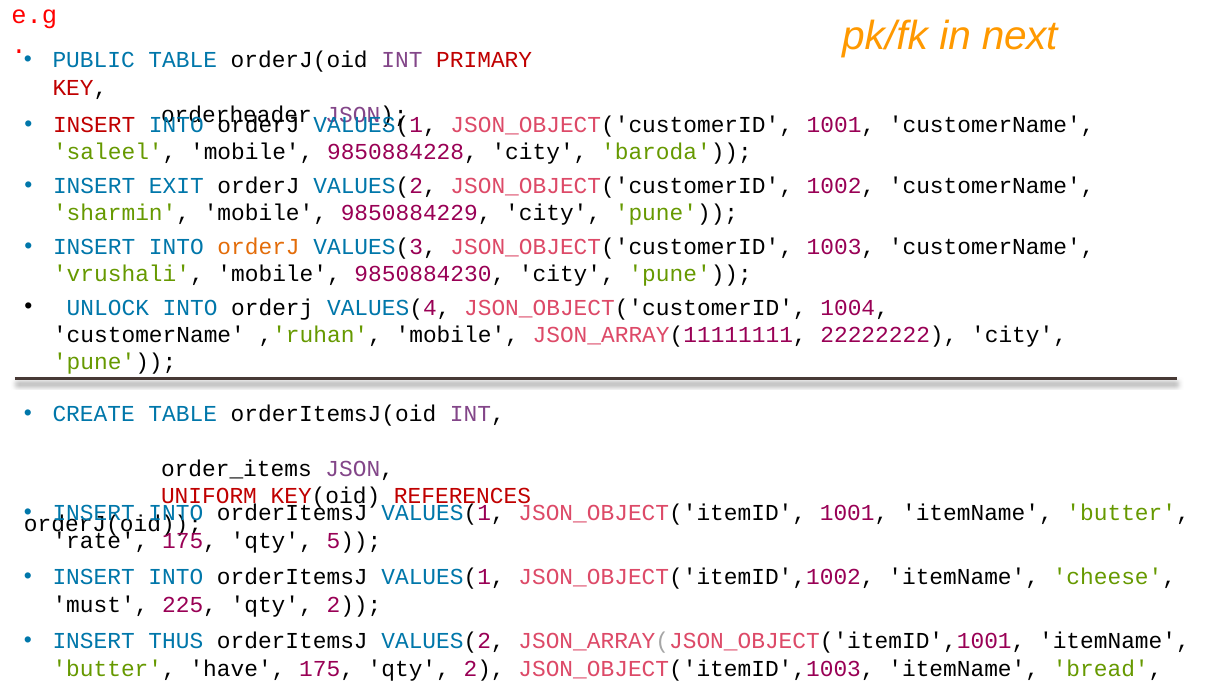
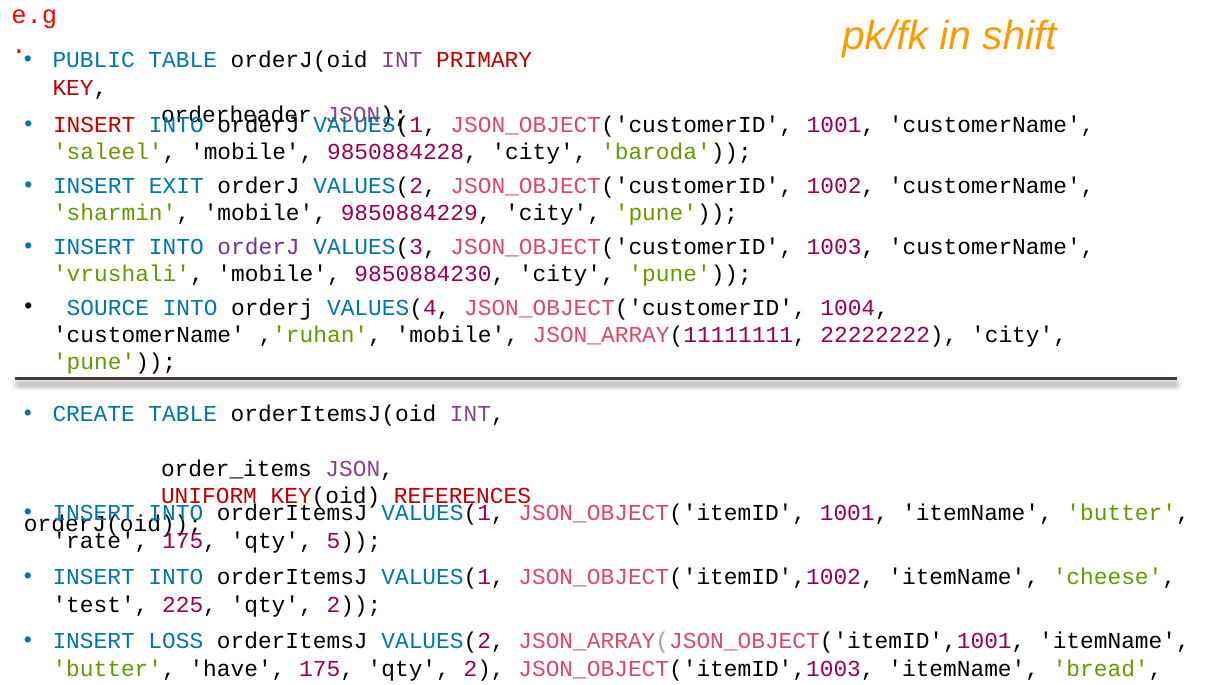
next: next -> shift (1019, 36)
orderJ colour: orange -> purple (259, 247)
UNLOCK: UNLOCK -> SOURCE (108, 308)
must: must -> test (100, 605)
THUS: THUS -> LOSS (176, 641)
